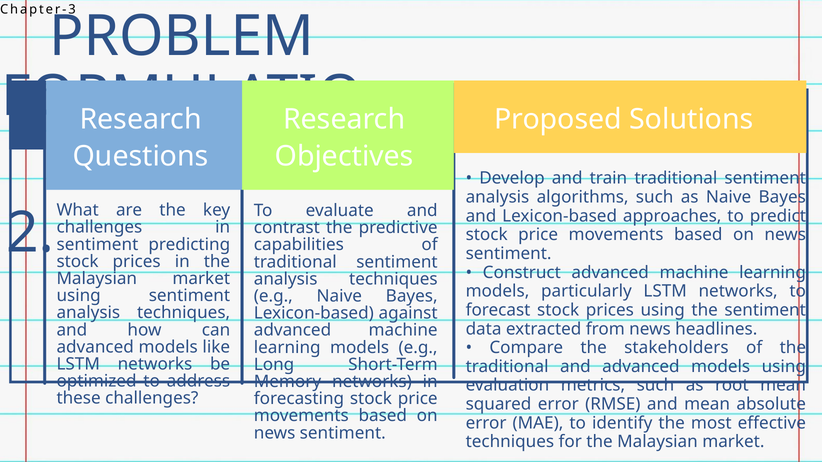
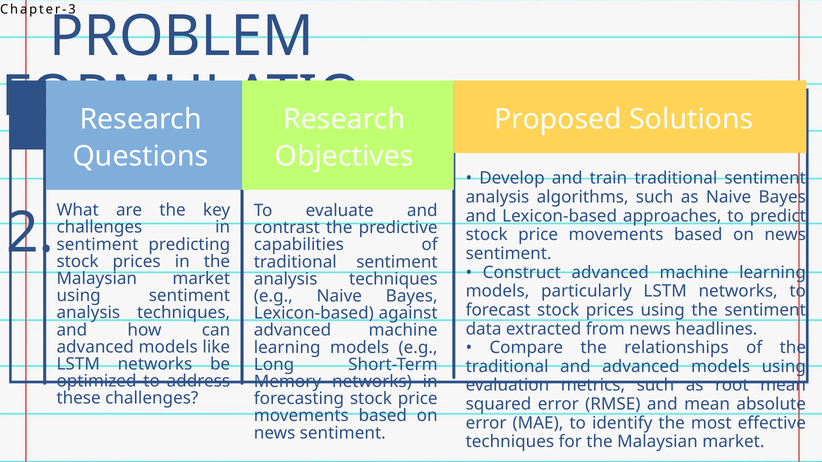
stakeholders: stakeholders -> relationships (676, 348)
